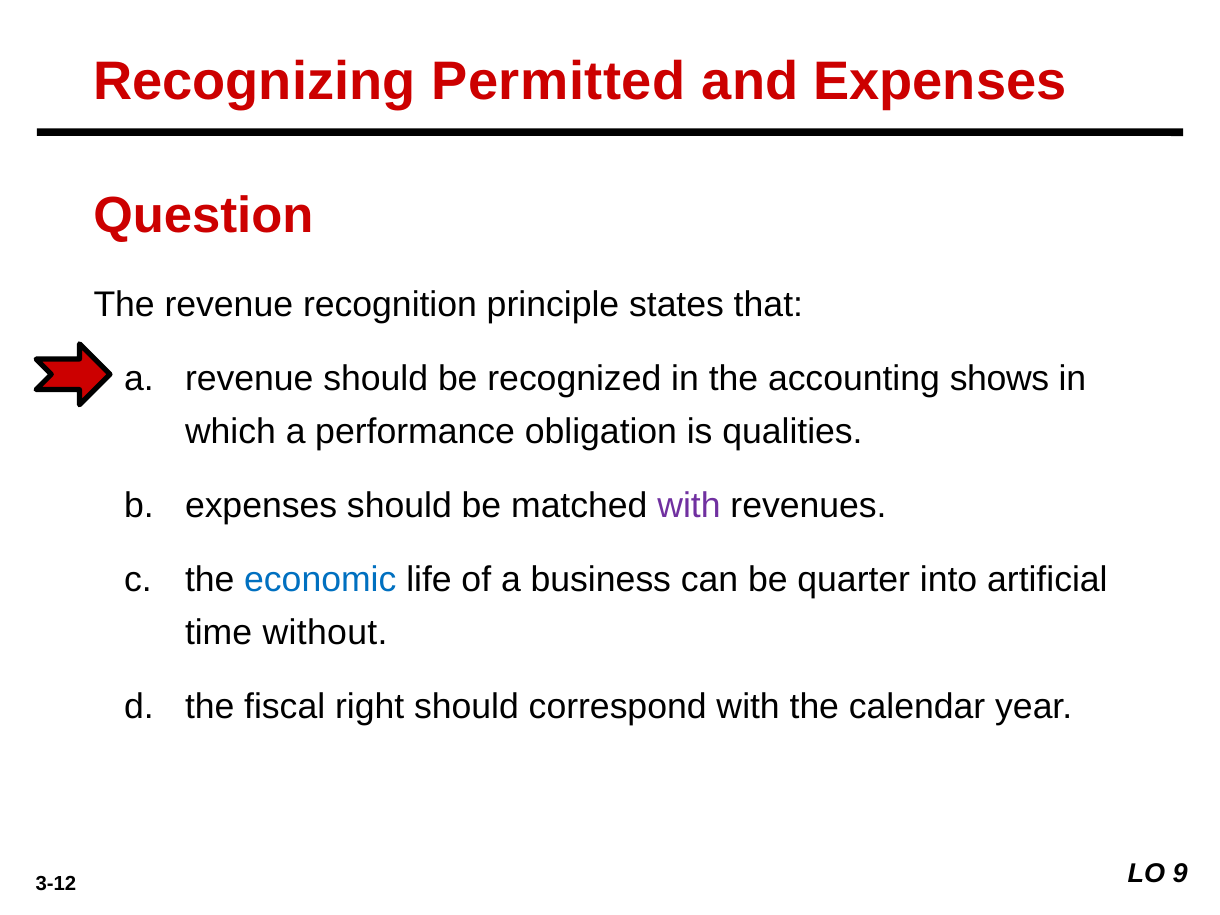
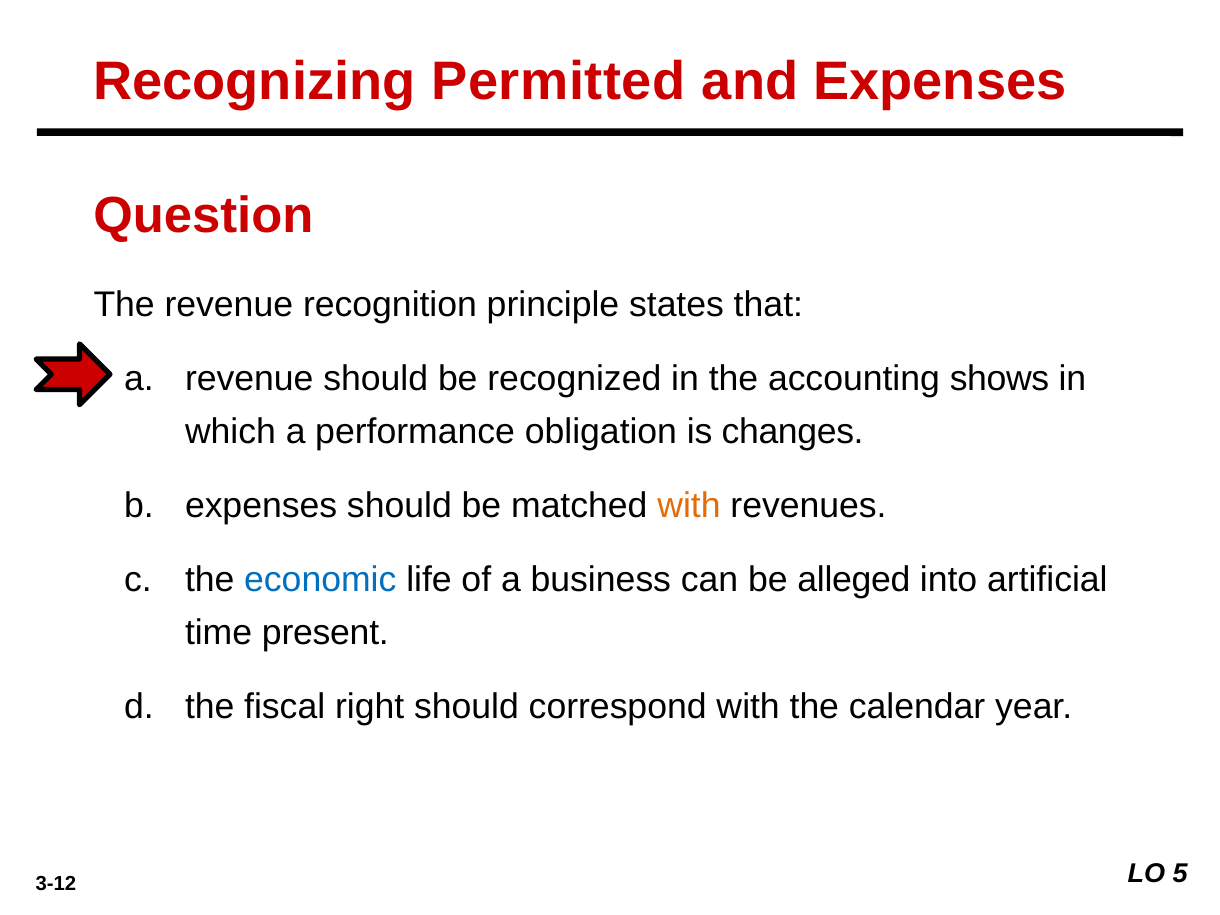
qualities: qualities -> changes (793, 432)
with colour: purple -> orange (689, 506)
quarter: quarter -> alleged (854, 579)
without: without -> present (325, 633)
9: 9 -> 5 (1180, 874)
